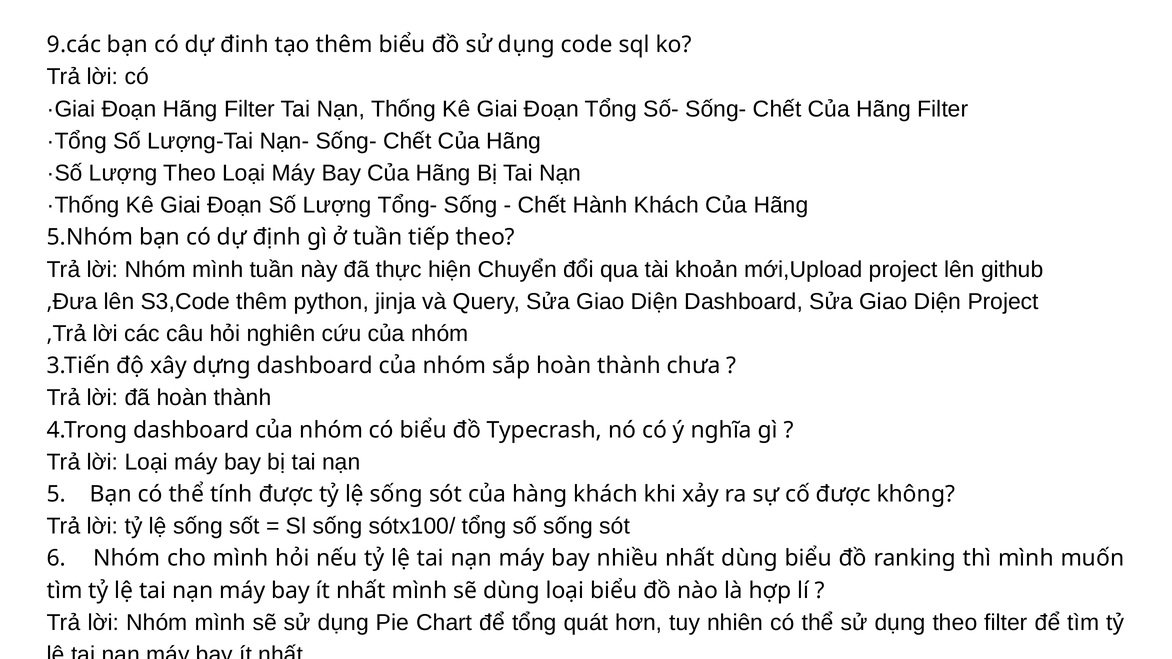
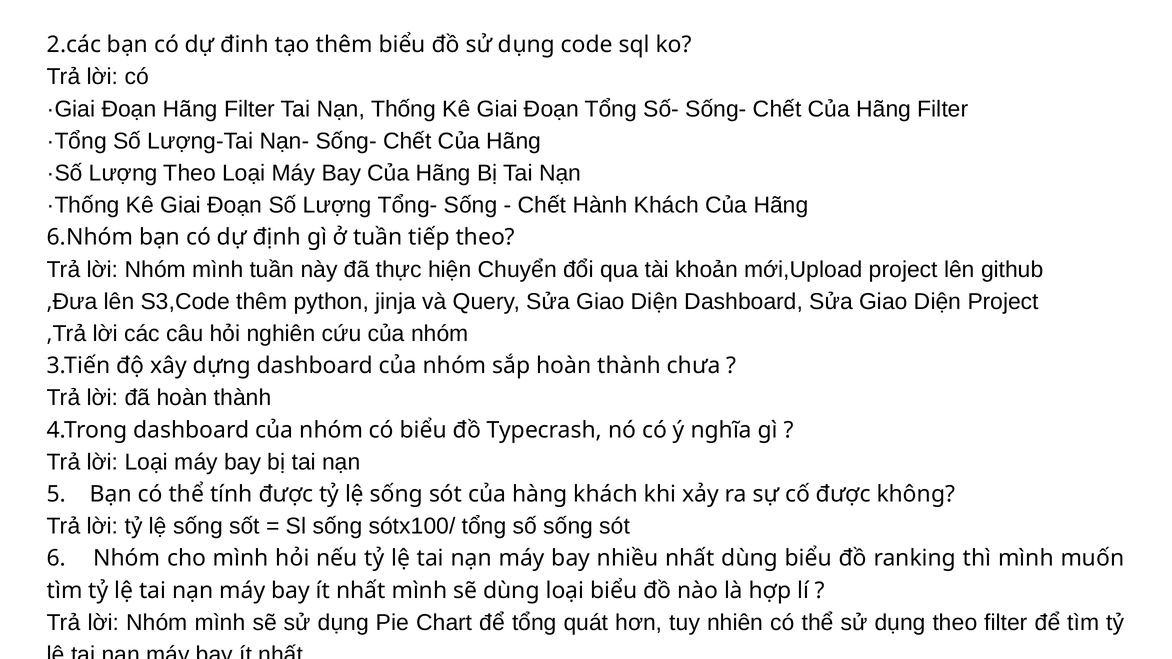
9.các: 9.các -> 2.các (74, 45)
5.Nhóm: 5.Nhóm -> 6.Nhóm (90, 237)
